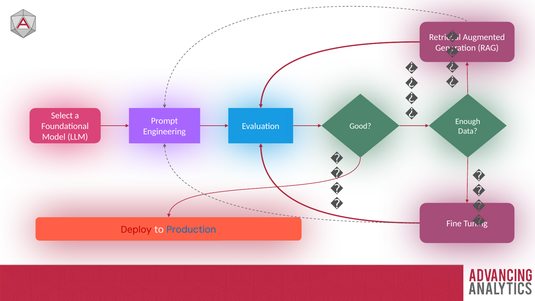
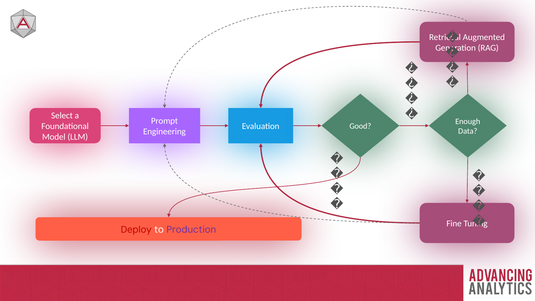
Production colour: blue -> purple (191, 230)
